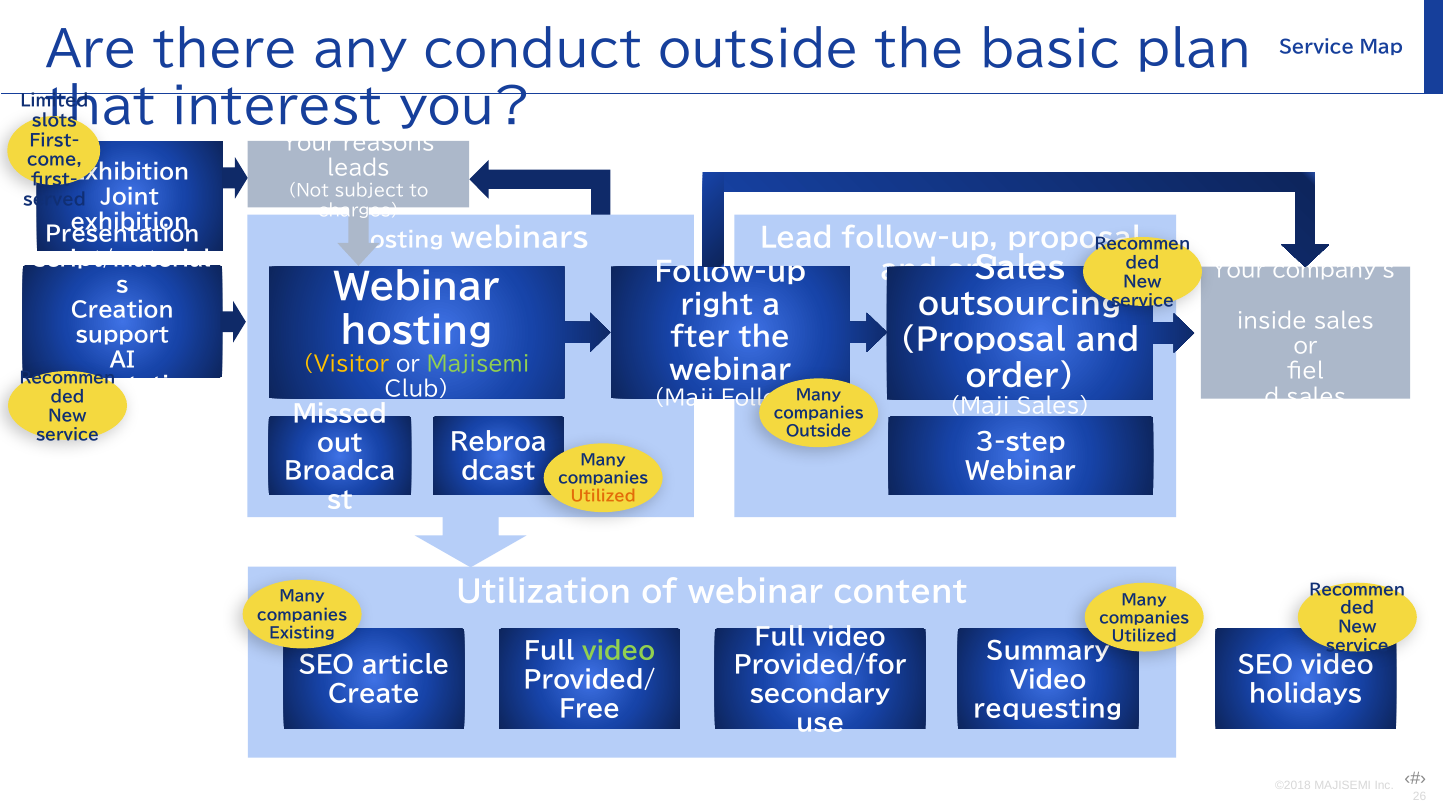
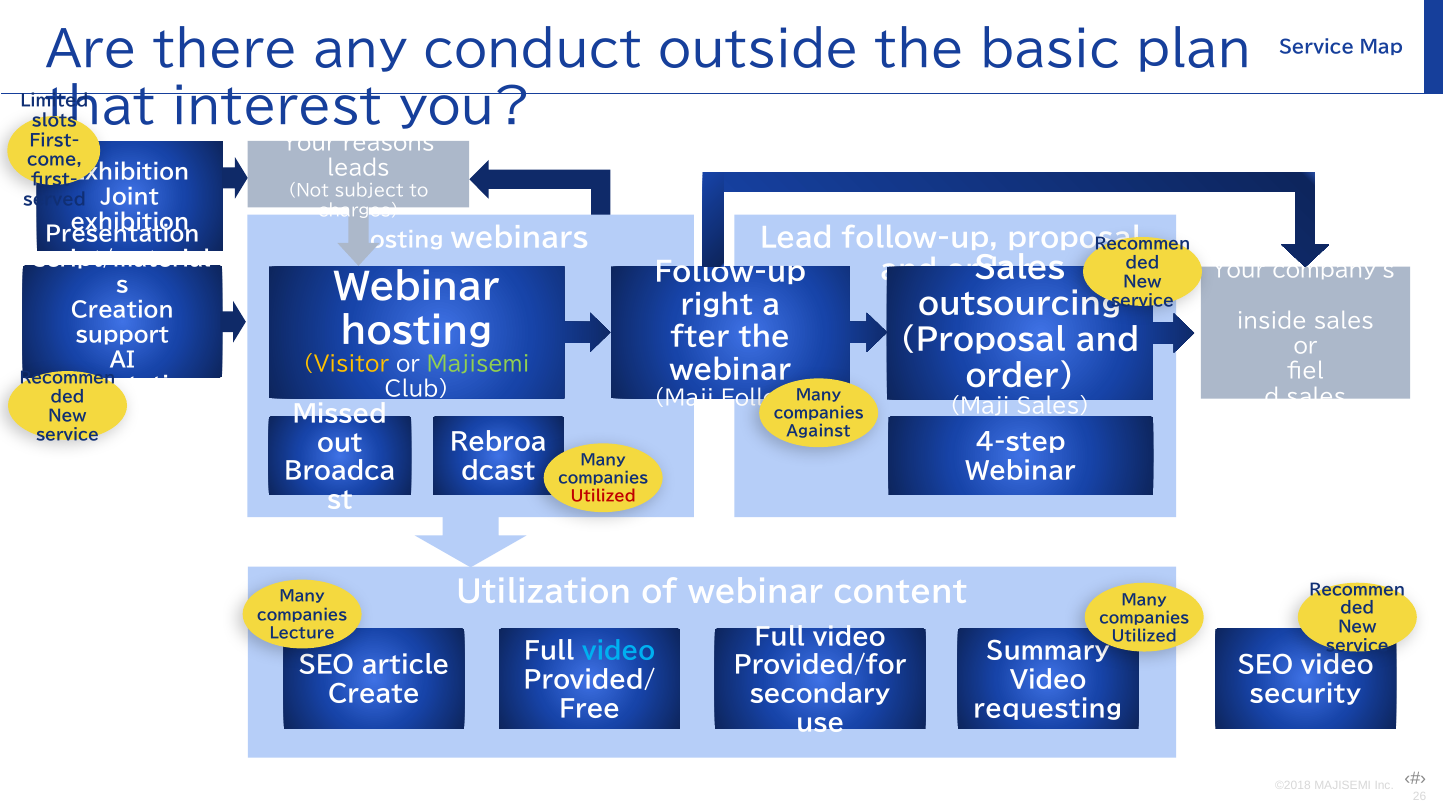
Outside: Outside -> Against (819, 432)
3-step: 3-step -> 4-step (1021, 443)
Utilized colour: orange -> red (603, 497)
Existing: Existing -> Lecture (302, 634)
video colour: light green -> light blue (619, 652)
holidays: holidays -> security (1305, 695)
